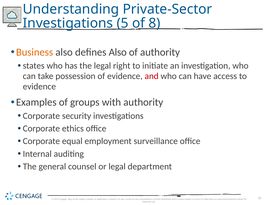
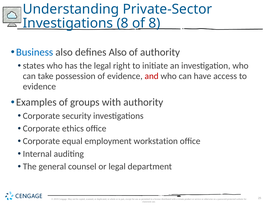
Investigations 5: 5 -> 8 (123, 23)
Business colour: orange -> blue (35, 52)
surveillance: surveillance -> workstation (156, 141)
